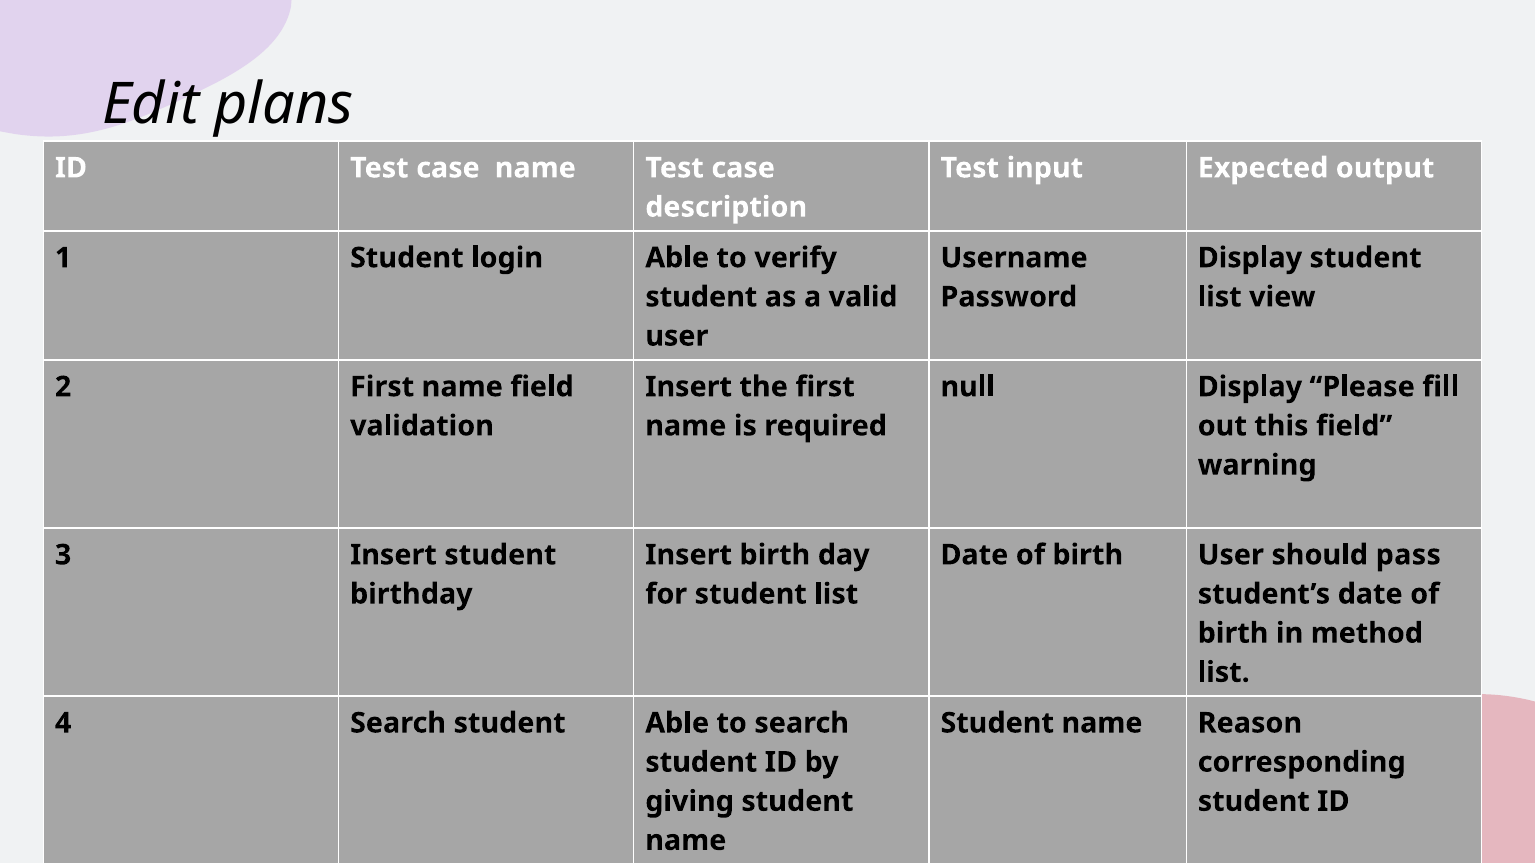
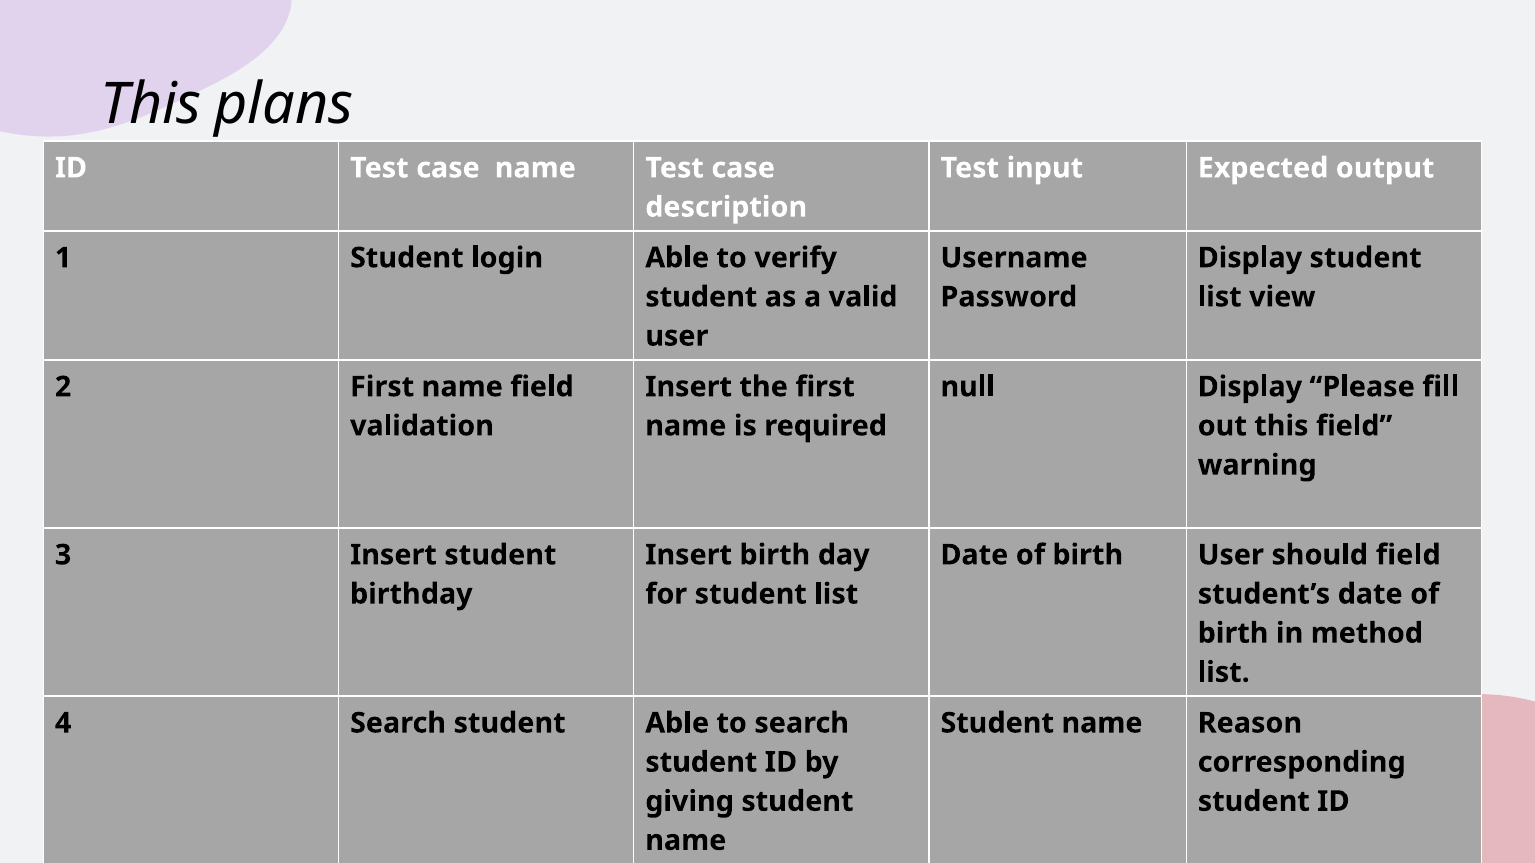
Edit: Edit -> This (151, 105)
should pass: pass -> field (1408, 555)
